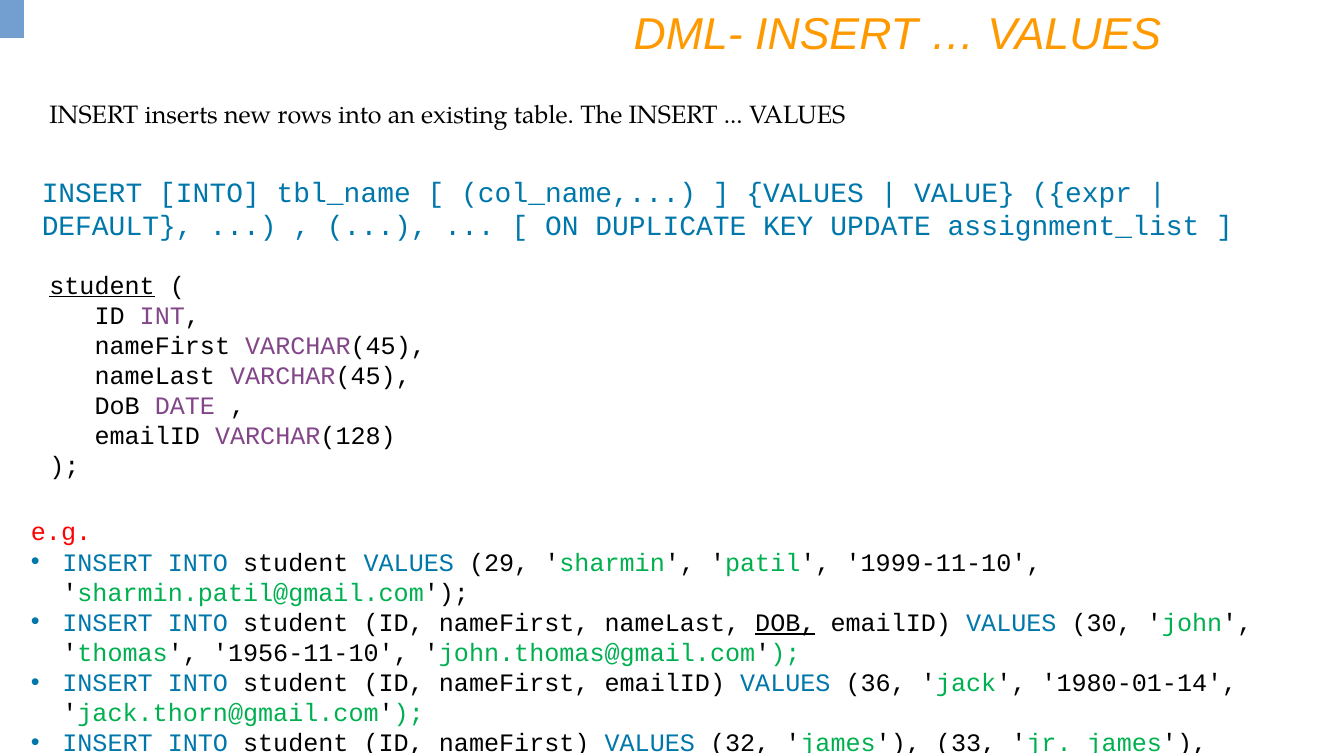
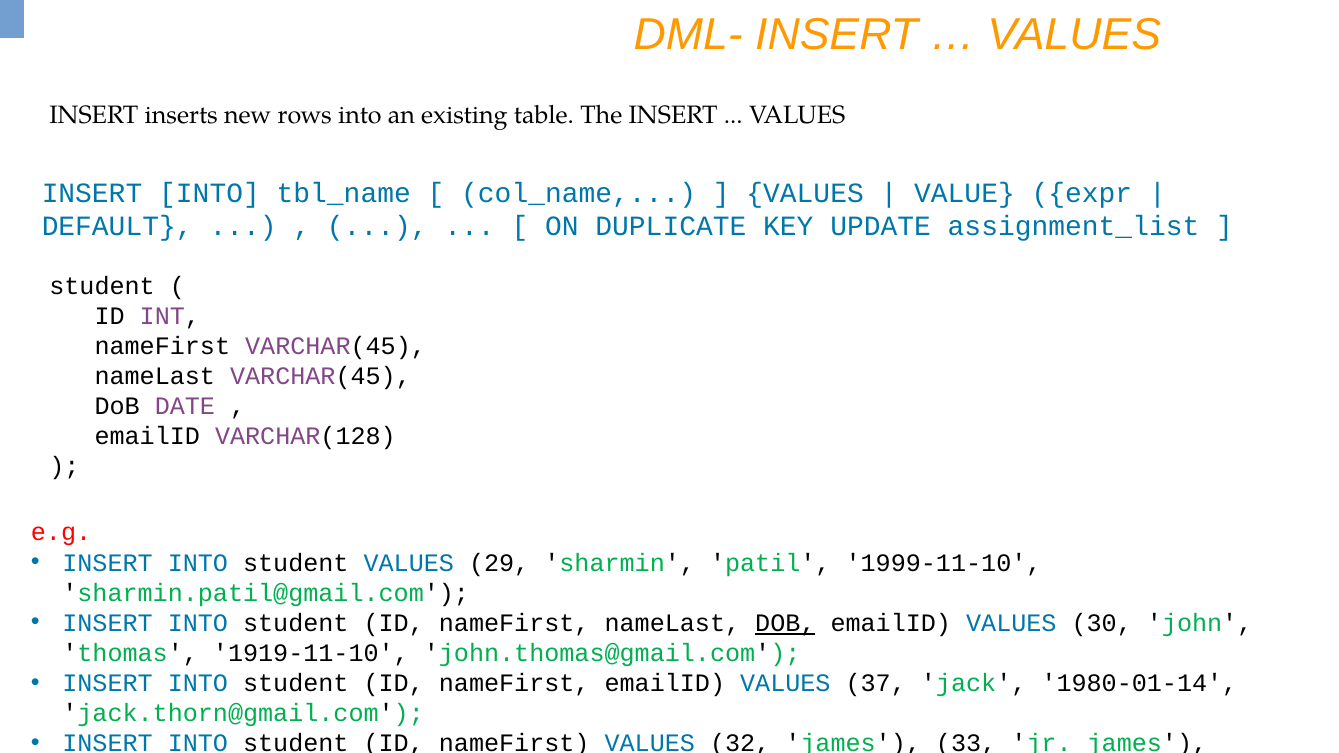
student underline: present -> none (102, 286)
1956-11-10: 1956-11-10 -> 1919-11-10 (311, 653)
36: 36 -> 37 (876, 683)
